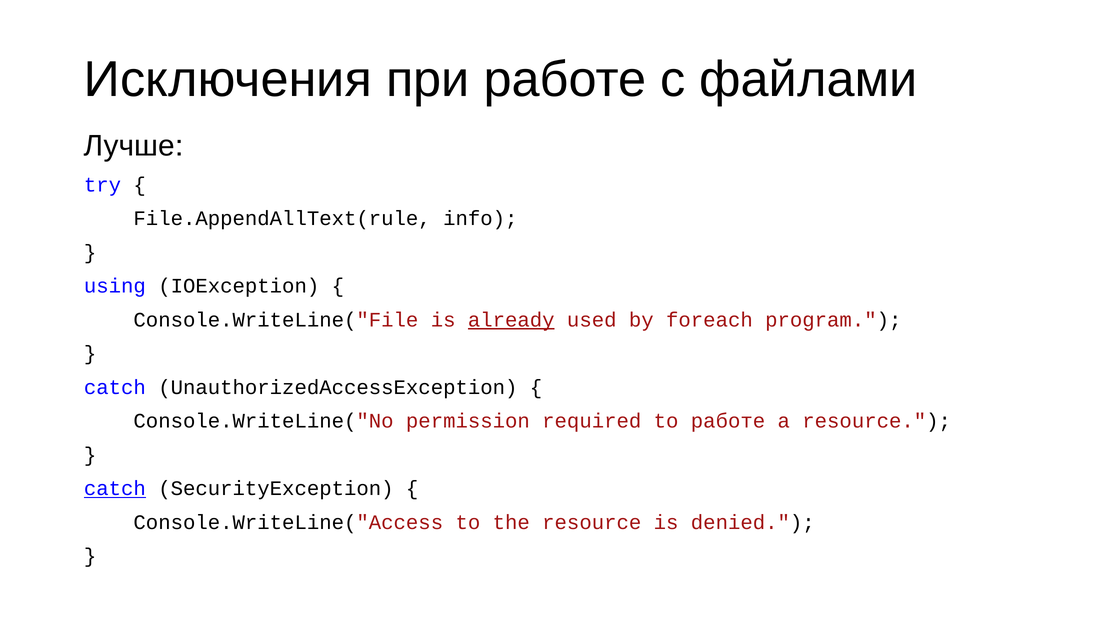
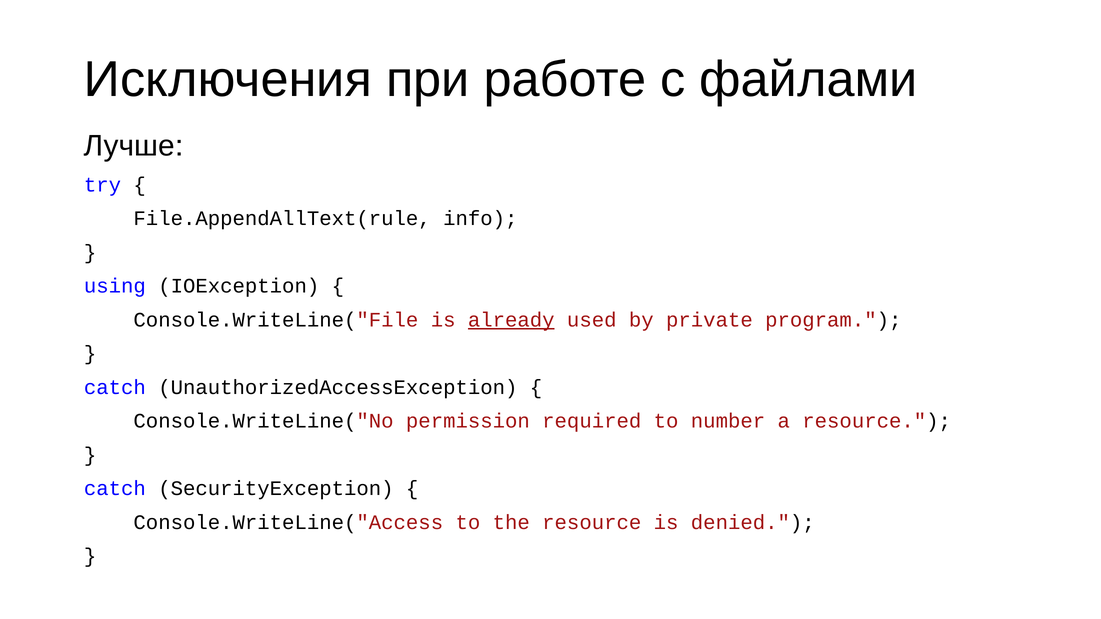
foreach: foreach -> private (709, 320)
to работе: работе -> number (728, 421)
catch underline: present -> none (115, 489)
